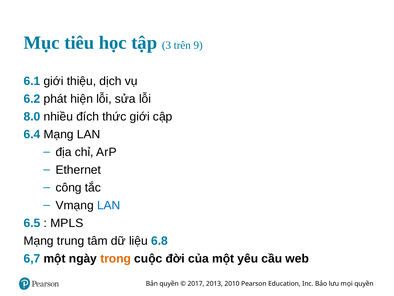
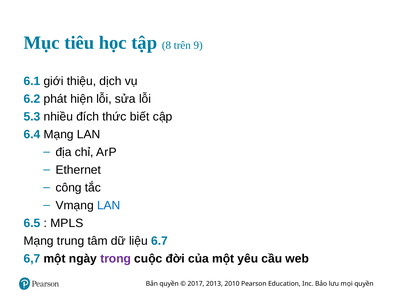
3: 3 -> 8 (166, 45)
8.0: 8.0 -> 5.3 (32, 116)
thức giới: giới -> biết (140, 116)
6.8: 6.8 -> 6.7 (160, 241)
trong colour: orange -> purple (116, 258)
